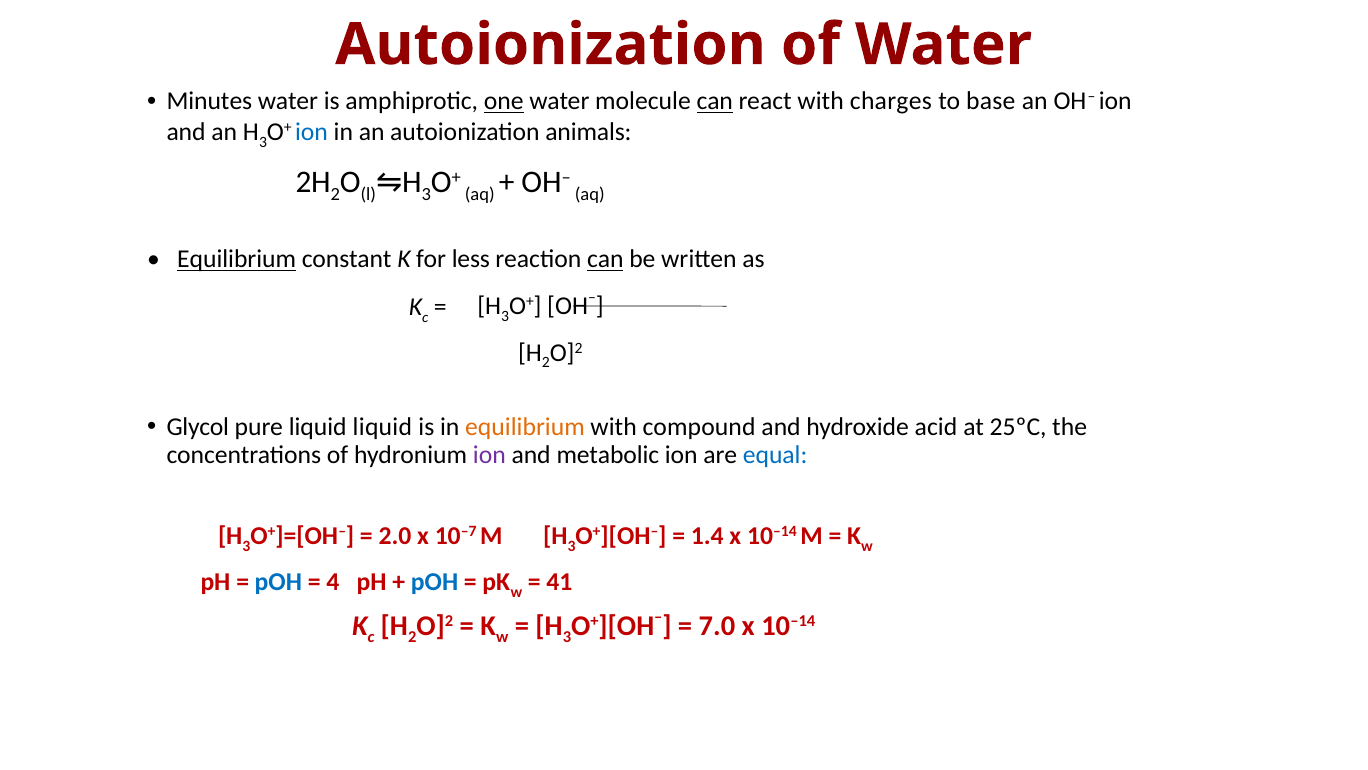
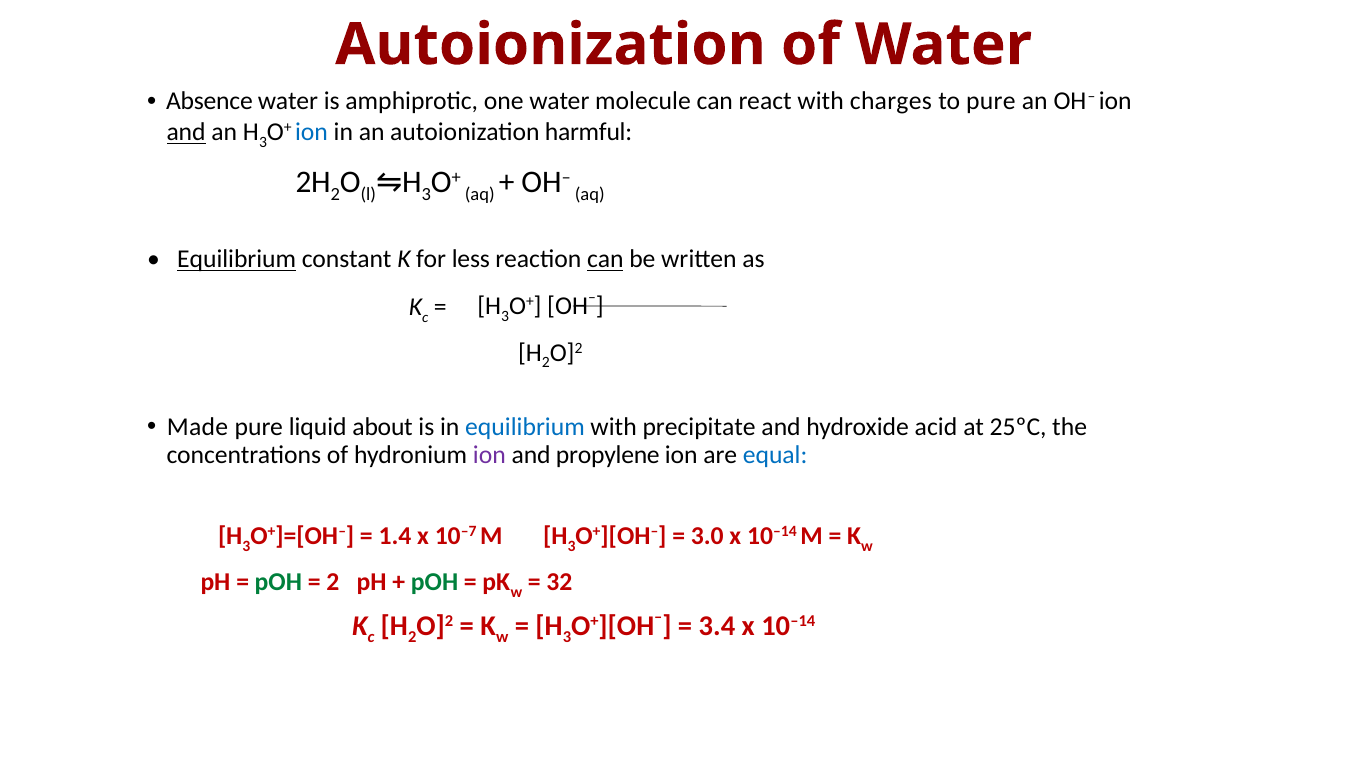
Minutes: Minutes -> Absence (209, 101)
one underline: present -> none (504, 101)
can underline: present -> none (715, 101)
to base: base -> pure (991, 101)
and underline: none -> present (186, 132)
animals: animals -> harmful (589, 132)
Glycol: Glycol -> Made (198, 427)
liquid liquid: liquid -> about (383, 427)
equilibrium colour: orange -> blue (525, 427)
compound: compound -> precipitate (699, 427)
metabolic: metabolic -> propylene (608, 455)
2.0: 2.0 -> 1.4 (395, 536)
1.4: 1.4 -> 3.0 (707, 536)
pOH colour: blue -> green (278, 582)
4: 4 -> 2 (333, 582)
pOH colour: blue -> green (435, 582)
41: 41 -> 32 (559, 582)
7.0: 7.0 -> 3.4 (717, 625)
